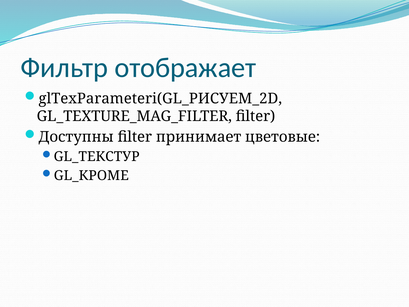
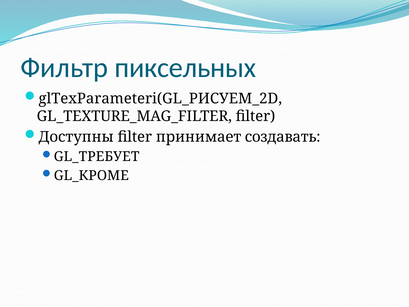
отображает: отображает -> пиксельных (185, 68)
цветовые: цветовые -> создавать (283, 137)
GL_ТЕКСТУР: GL_ТЕКСТУР -> GL_ТРЕБУЕТ (97, 157)
